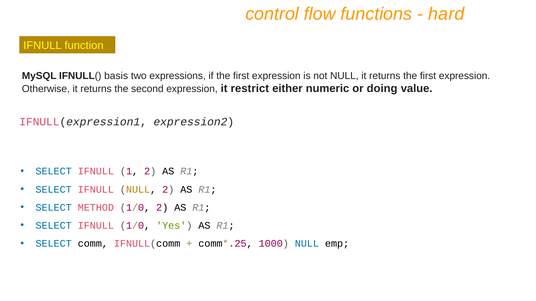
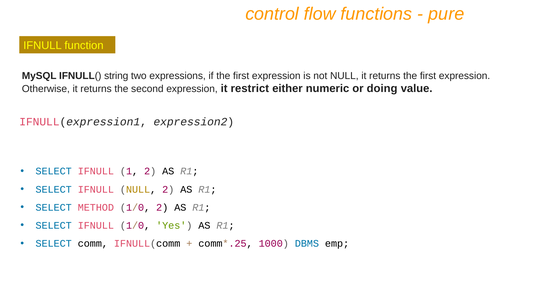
hard: hard -> pure (446, 14)
basis: basis -> string (116, 76)
1000 NULL: NULL -> DBMS (307, 244)
